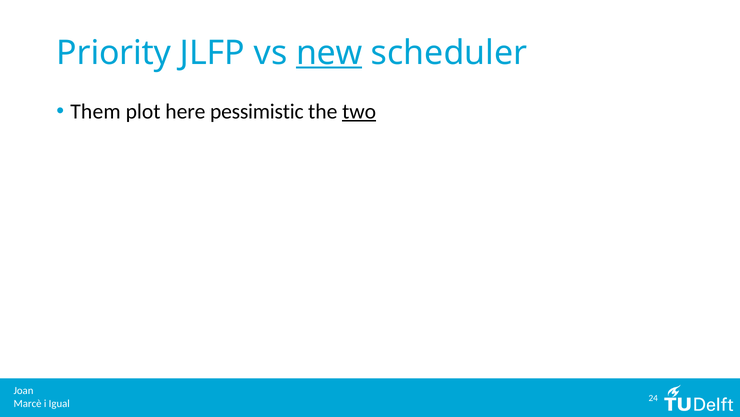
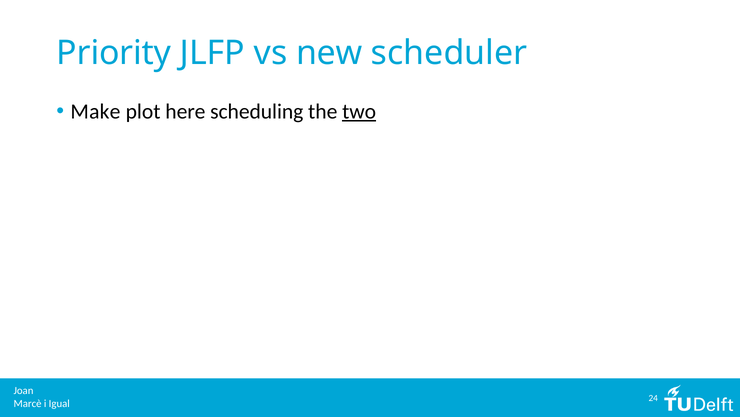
new underline: present -> none (329, 53)
Them: Them -> Make (95, 111)
pessimistic: pessimistic -> scheduling (257, 111)
